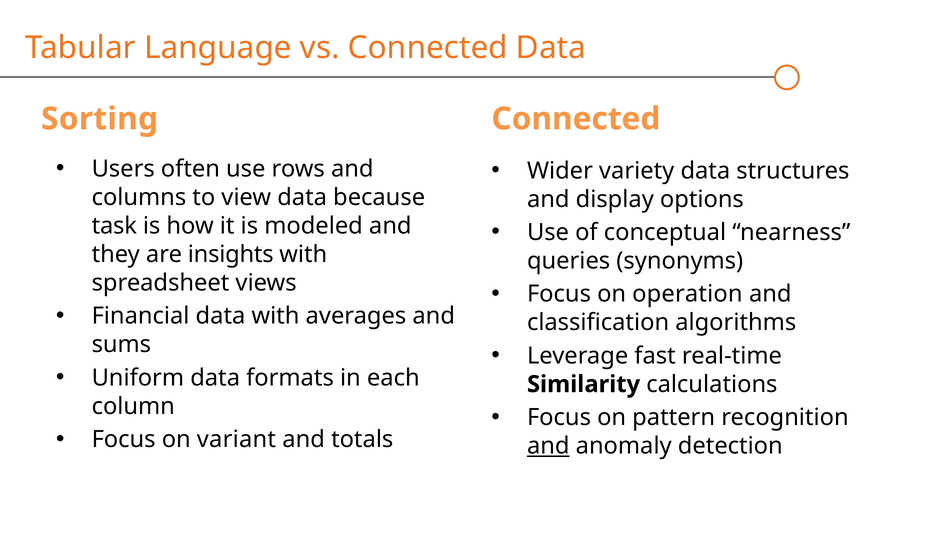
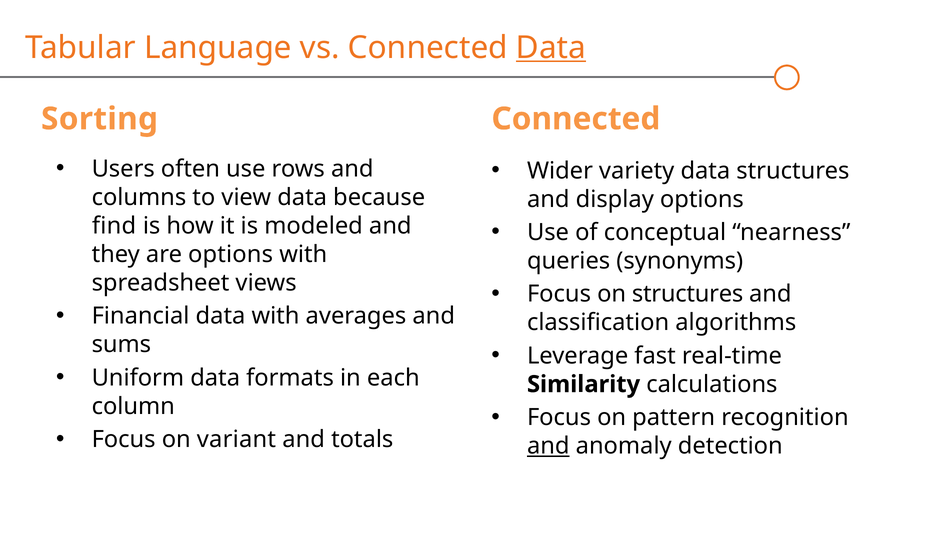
Data underline: none -> present (551, 48)
task: task -> find (114, 226)
are insights: insights -> options (231, 254)
on operation: operation -> structures (688, 294)
